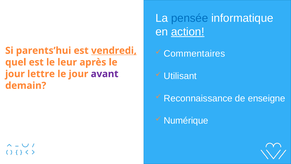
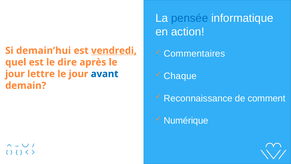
action underline: present -> none (188, 32)
parents’hui: parents’hui -> demain’hui (44, 51)
leur: leur -> dire (67, 62)
Utilisant: Utilisant -> Chaque (180, 76)
avant colour: purple -> blue (105, 74)
enseigne: enseigne -> comment (267, 98)
